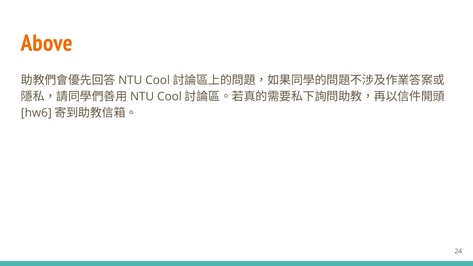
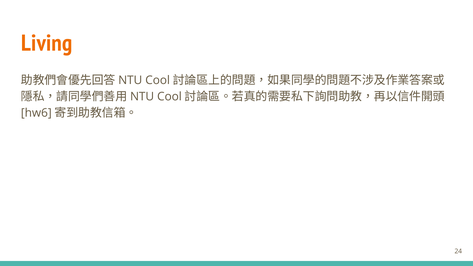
Above: Above -> Living (47, 43)
